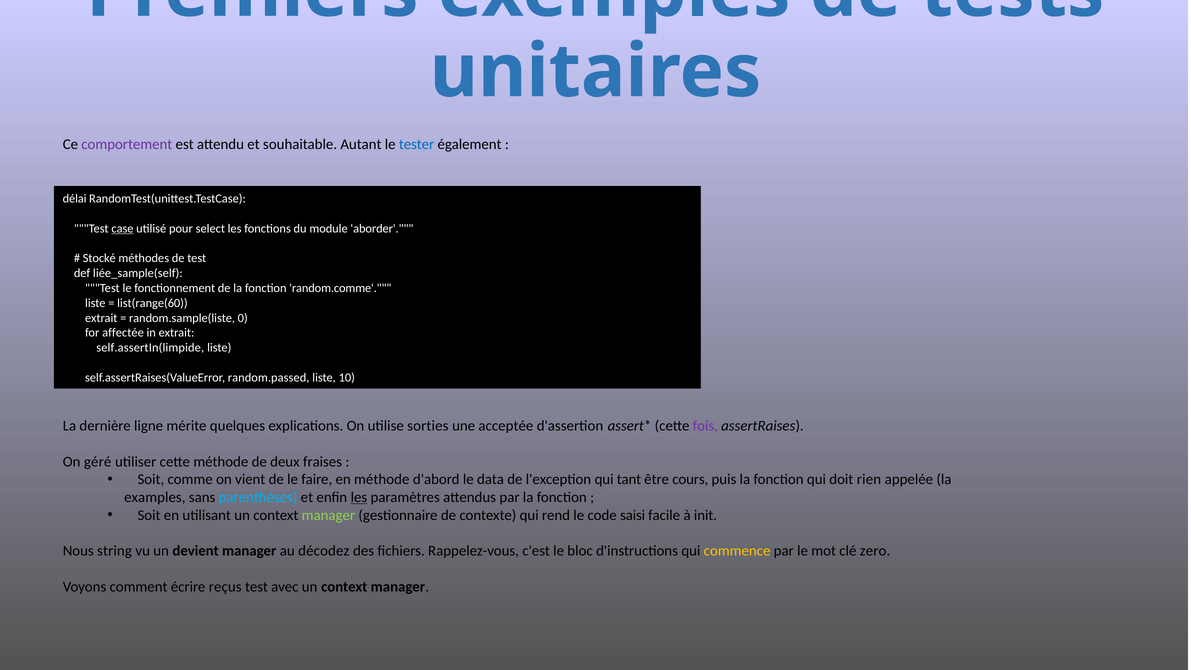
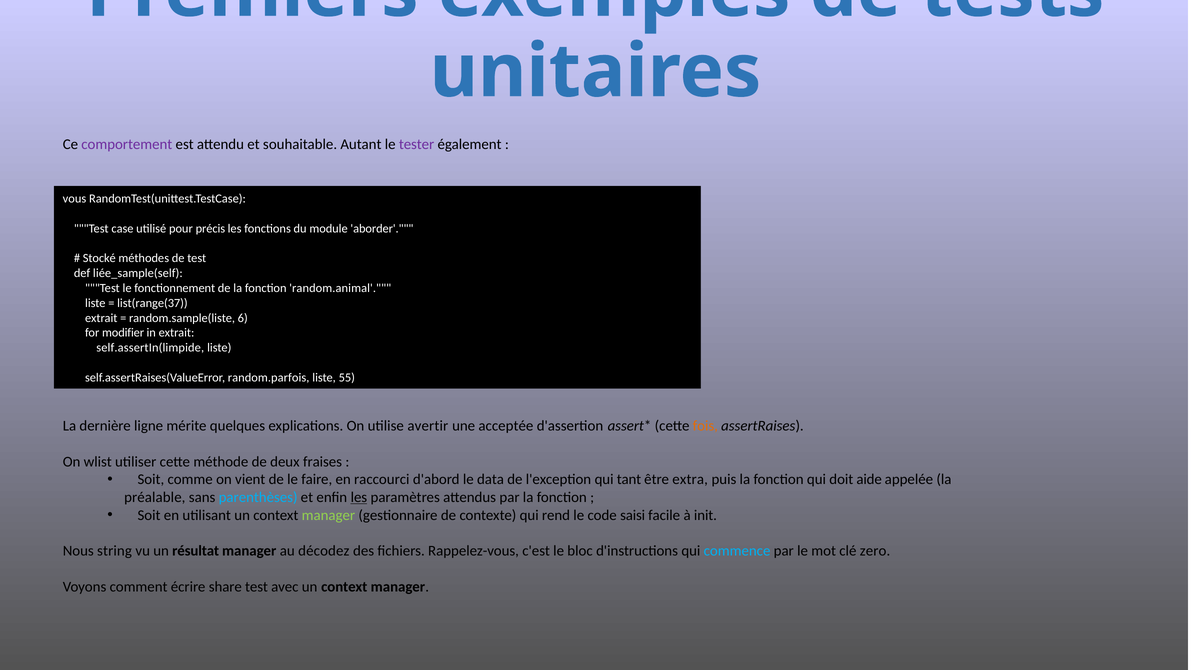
tester colour: blue -> purple (417, 144)
délai: délai -> vous (75, 199)
case underline: present -> none (122, 228)
select: select -> précis (210, 228)
random.comme: random.comme -> random.animal (340, 288)
list(range(60: list(range(60 -> list(range(37 (152, 303)
0: 0 -> 6 (243, 318)
affectée: affectée -> modifier (123, 333)
random.passed: random.passed -> random.parfois (269, 378)
10: 10 -> 55 (347, 378)
sorties: sorties -> avertir (428, 426)
fois colour: purple -> orange (705, 426)
géré: géré -> wlist (98, 462)
en méthode: méthode -> raccourci (382, 479)
cours: cours -> extra (690, 479)
rien: rien -> aide (869, 479)
examples: examples -> préalable (155, 497)
devient: devient -> résultat (196, 551)
commence colour: yellow -> light blue (737, 551)
reçus: reçus -> share (225, 587)
